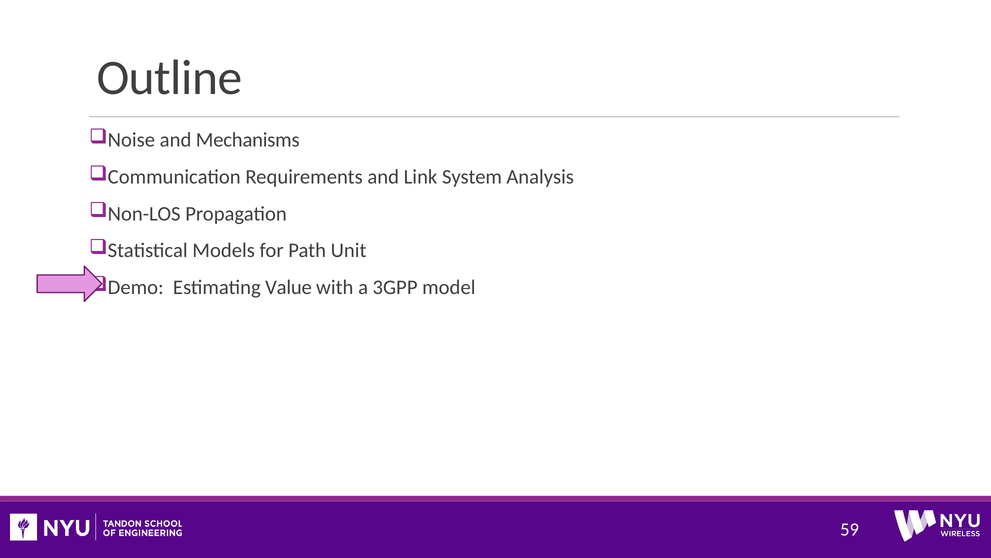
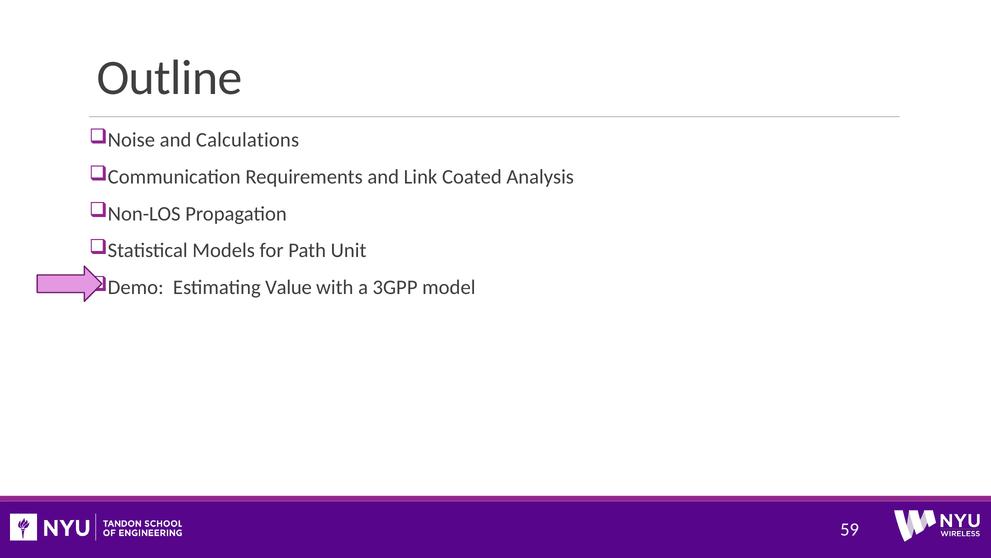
Mechanisms: Mechanisms -> Calculations (248, 140)
System: System -> Coated (472, 177)
